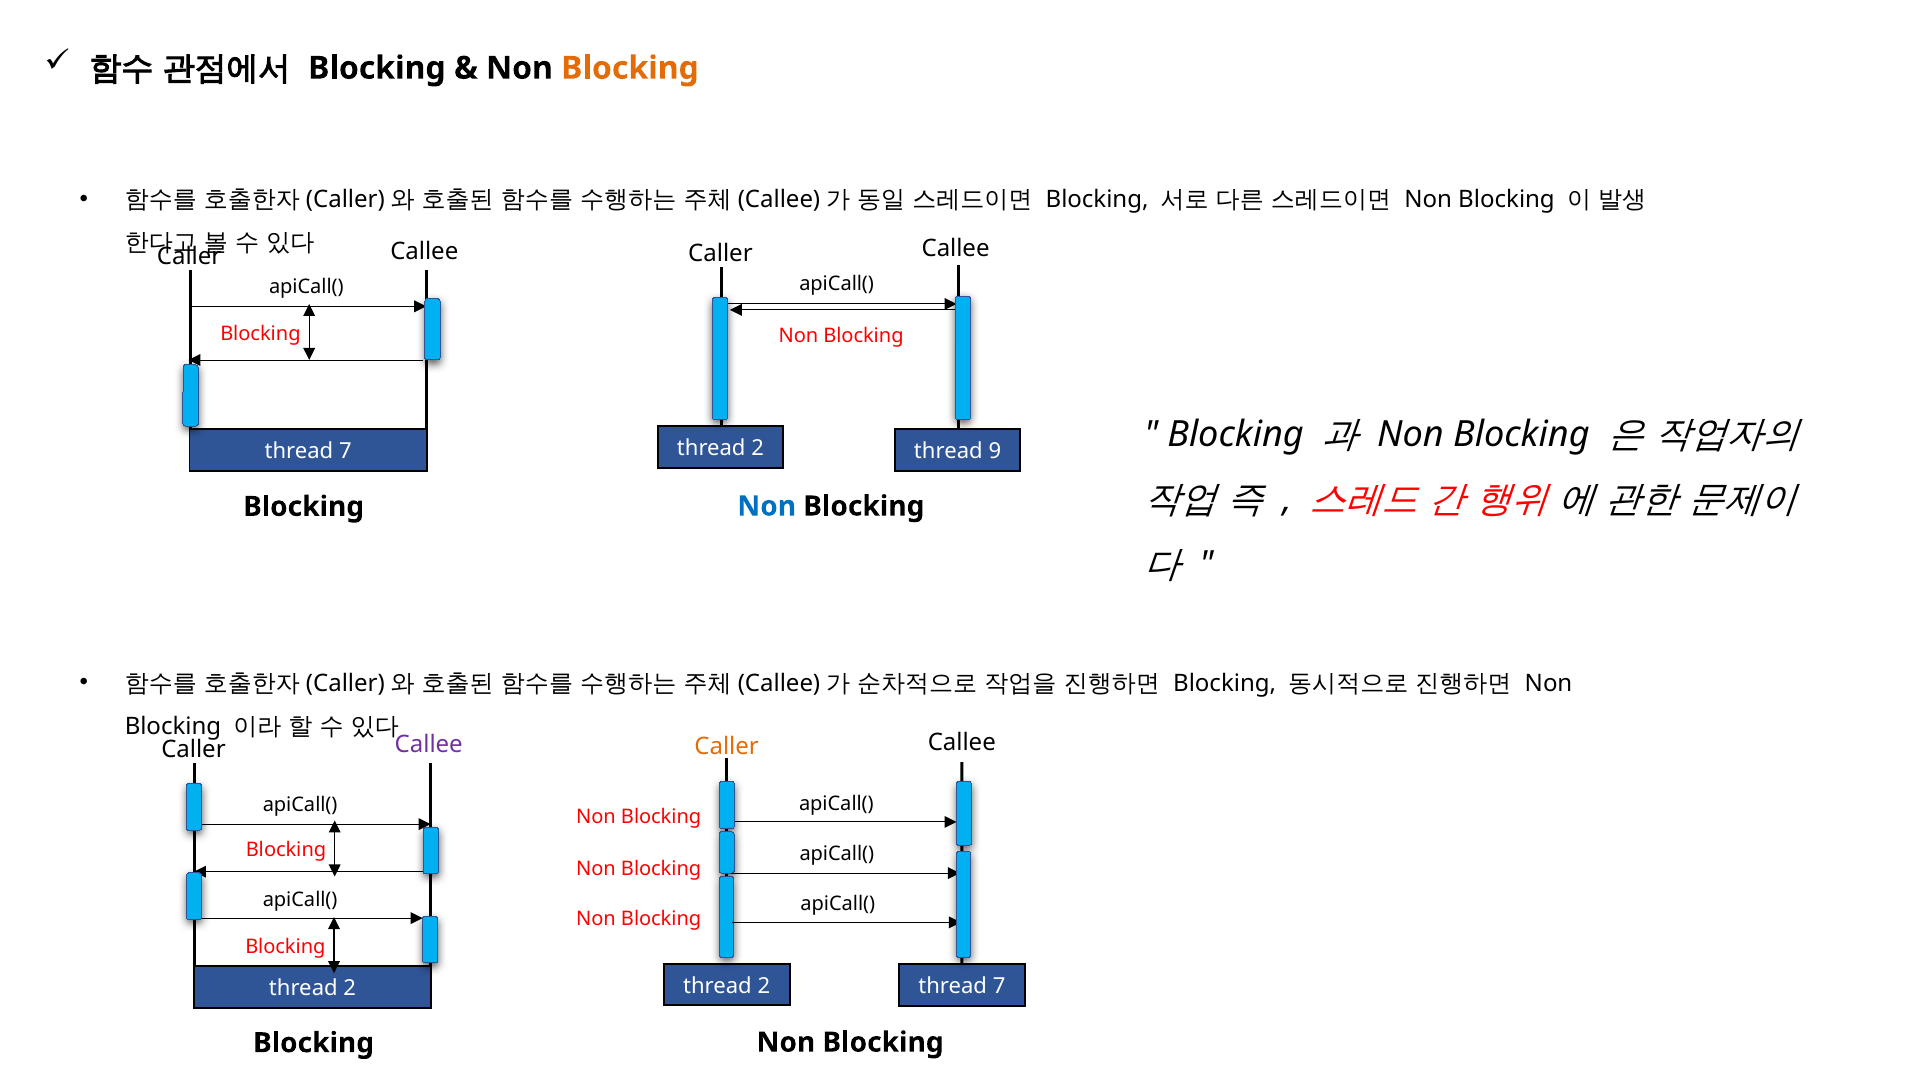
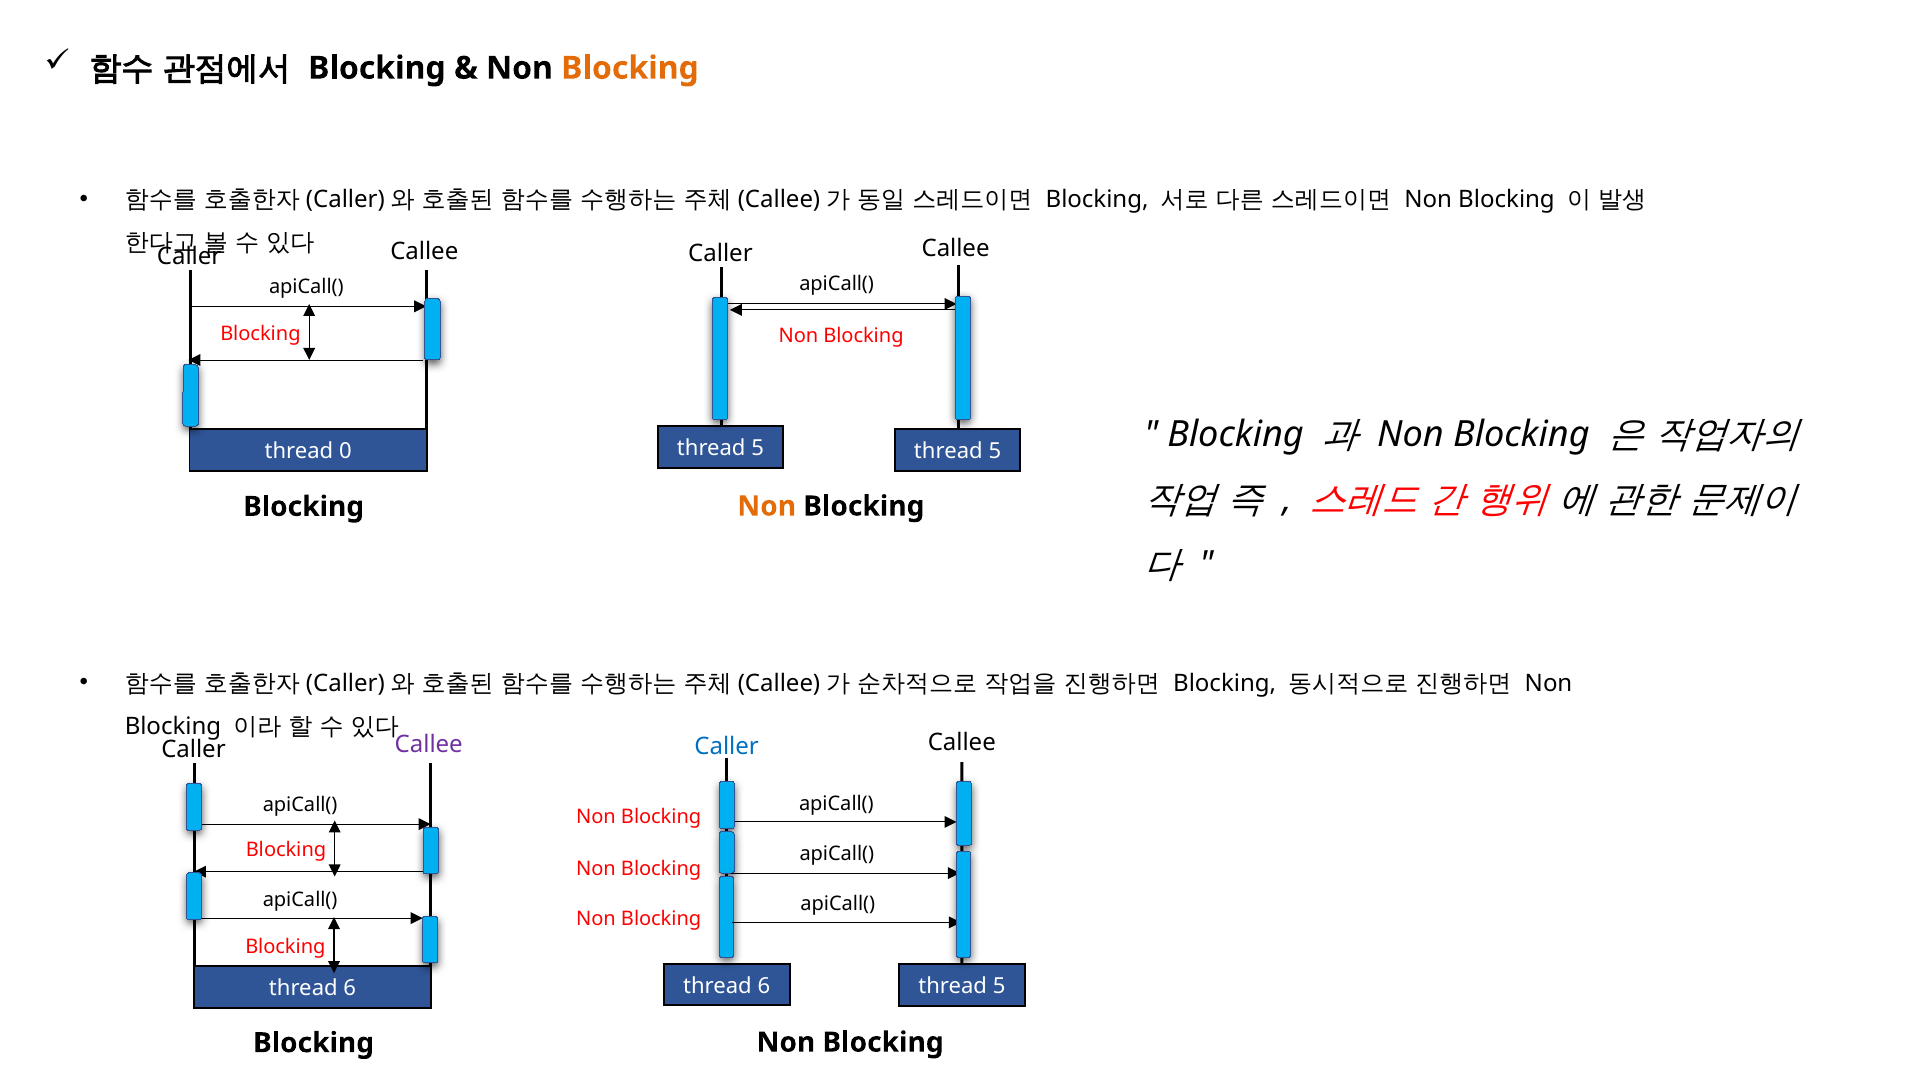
2: 2 -> 5 (758, 449)
9: 9 -> 5 (995, 452)
7: 7 -> 0 (345, 452)
Non colour: blue -> orange (767, 506)
Caller colour: orange -> blue (727, 747)
2: 2 -> 6 (764, 986)
7: 7 -> 5 (999, 986)
2: 2 -> 6 (350, 988)
